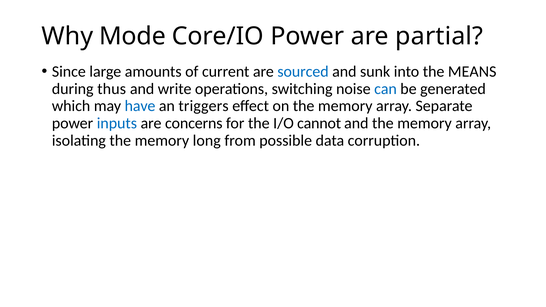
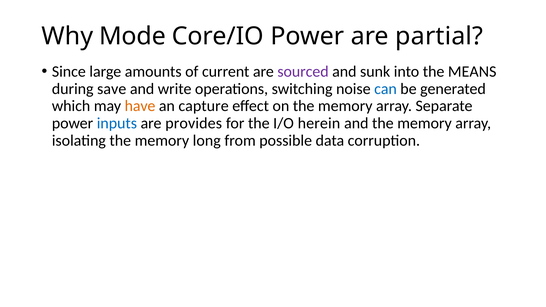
sourced colour: blue -> purple (303, 72)
thus: thus -> save (112, 89)
have colour: blue -> orange (140, 106)
triggers: triggers -> capture (204, 106)
concerns: concerns -> provides (194, 123)
cannot: cannot -> herein (319, 123)
